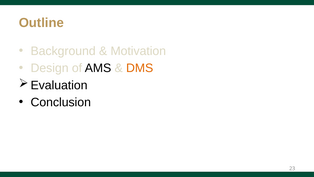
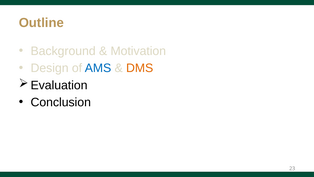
AMS colour: black -> blue (98, 68)
